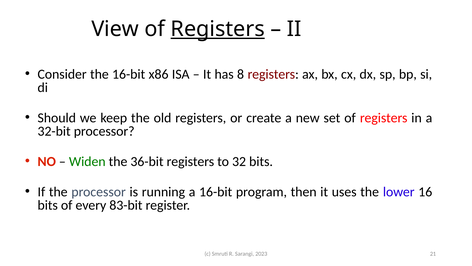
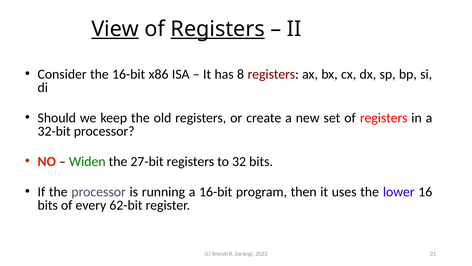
View underline: none -> present (115, 29)
36-bit: 36-bit -> 27-bit (147, 161)
83-bit: 83-bit -> 62-bit (126, 205)
